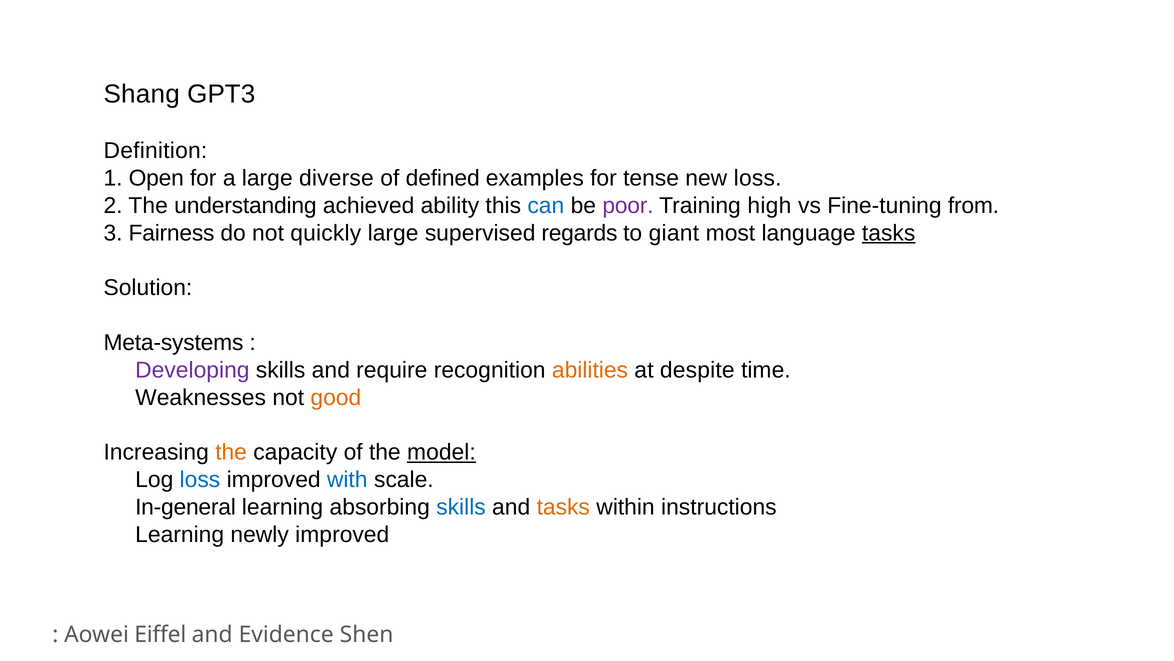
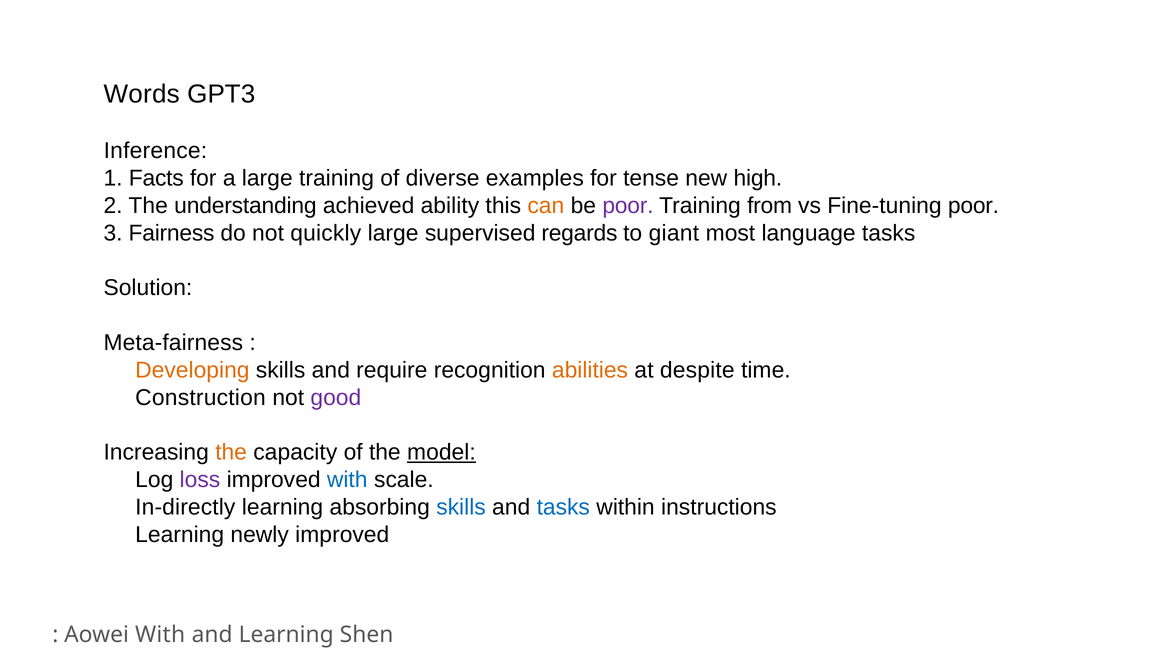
Shang: Shang -> Words (142, 94)
Definition: Definition -> Inference (155, 151)
Open: Open -> Facts (156, 178)
large diverse: diverse -> training (337, 178)
defined: defined -> diverse (443, 178)
new loss: loss -> high (758, 178)
can colour: blue -> orange (546, 205)
high: high -> from (770, 205)
Fine-tuning from: from -> poor (974, 205)
tasks underline: present -> none (889, 233)
Meta-systems: Meta-systems -> Meta-fairness (173, 342)
Developing colour: purple -> orange (192, 370)
Weaknesses: Weaknesses -> Construction (200, 397)
good colour: orange -> purple (336, 397)
loss colour: blue -> purple (200, 479)
In-general: In-general -> In-directly (185, 507)
tasks colour: orange -> blue (563, 507)
Aowei Eiffel: Eiffel -> With (160, 634)
and Evidence: Evidence -> Learning (286, 634)
